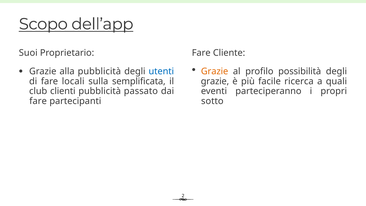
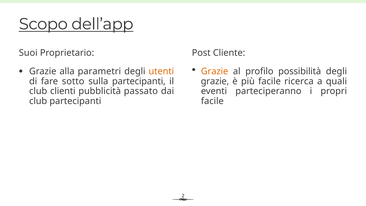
Fare: Fare -> Post (201, 53)
alla pubblicità: pubblicità -> parametri (99, 71)
utenti colour: blue -> orange (161, 71)
locali: locali -> sotto (73, 81)
sulla semplificata: semplificata -> partecipanti (139, 81)
fare: fare -> club (38, 101)
sotto: sotto -> facile (212, 101)
